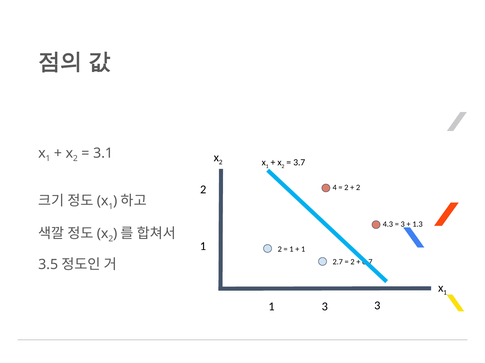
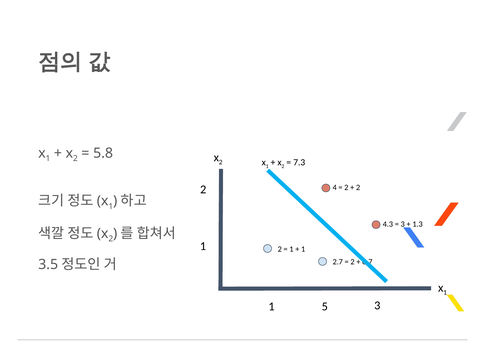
3.1: 3.1 -> 5.8 (103, 153)
3.7: 3.7 -> 7.3 (299, 163)
1 3: 3 -> 5 (325, 307)
